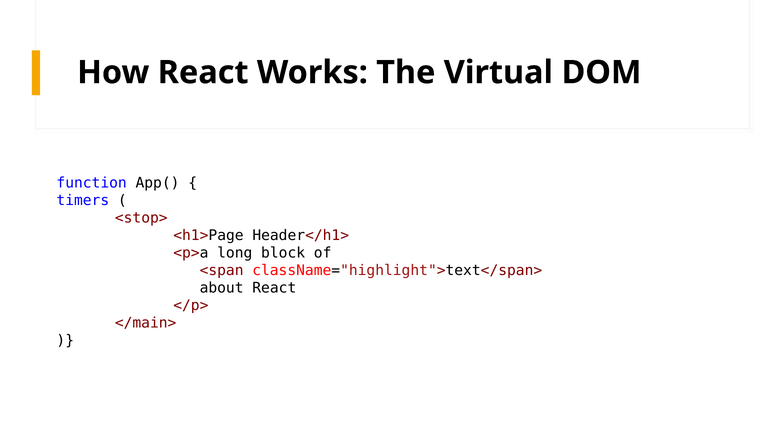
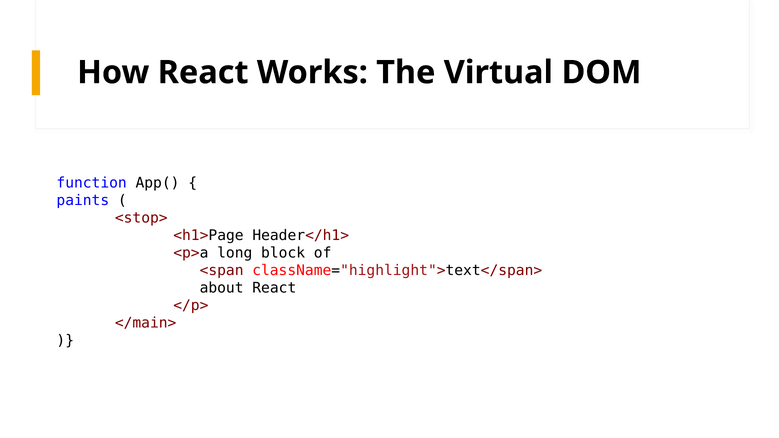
timers: timers -> paints (83, 200)
